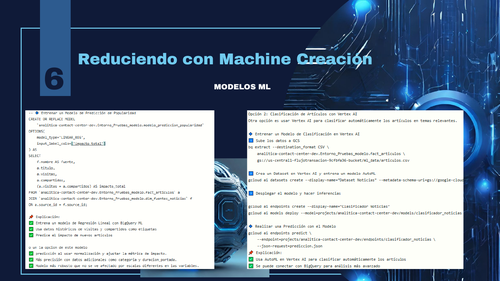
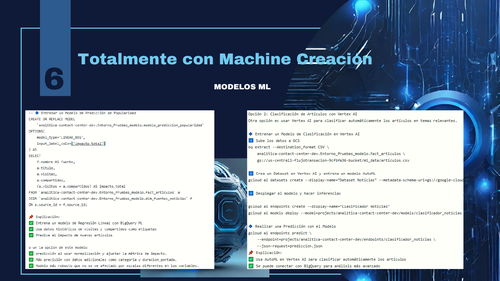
Reduciendo: Reduciendo -> Totalmente (128, 60)
